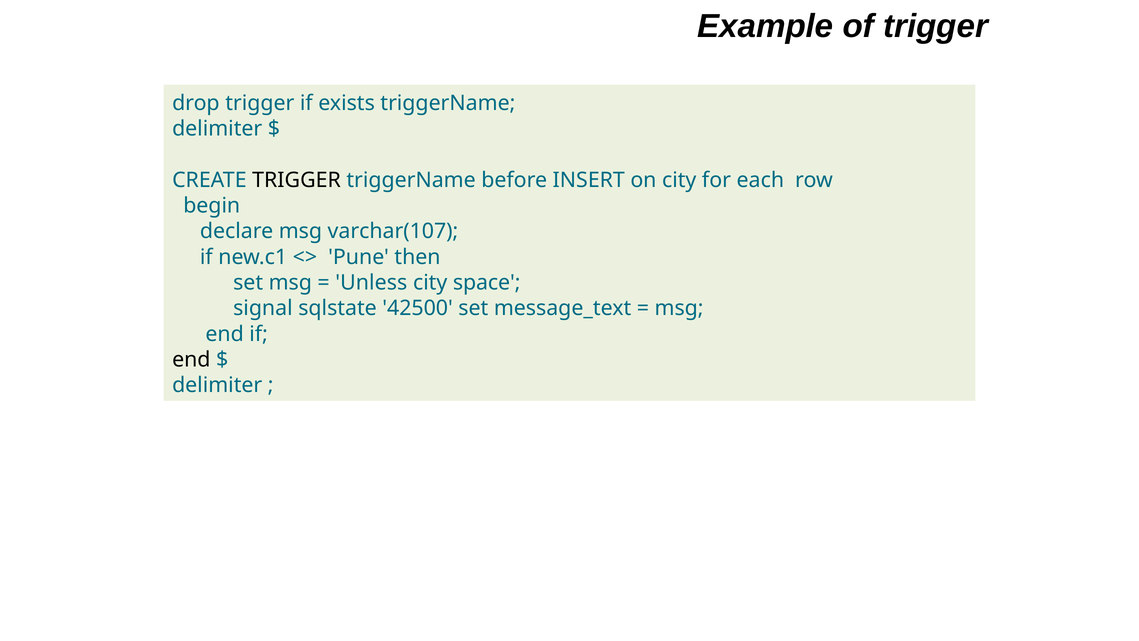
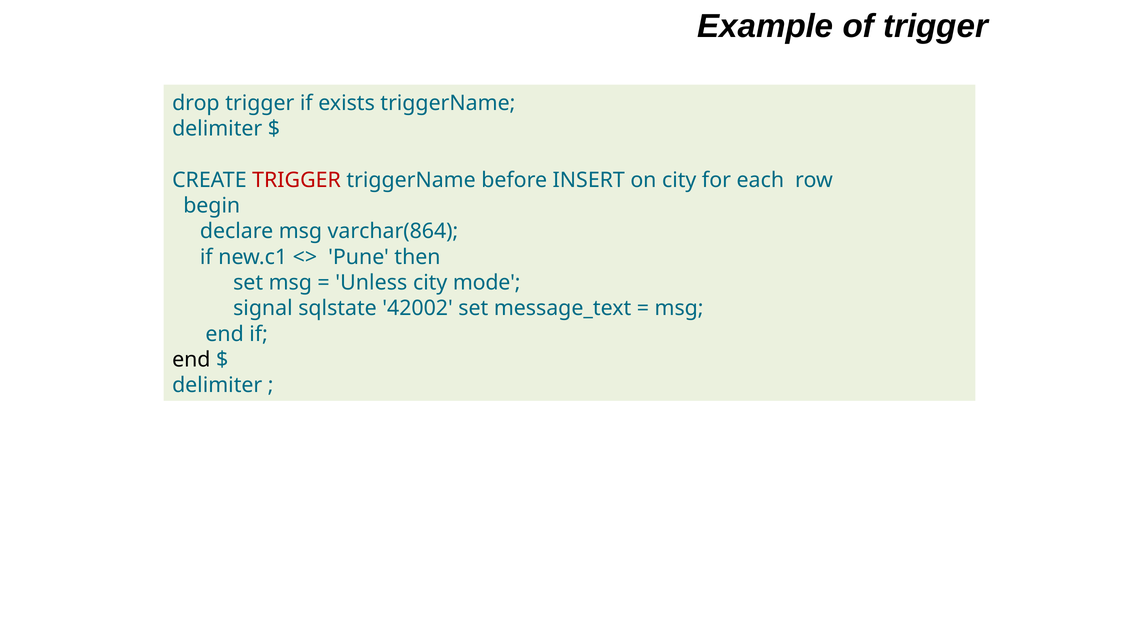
TRIGGER colour: black -> red (297, 180)
varchar(107: varchar(107 -> varchar(864 (393, 231)
space: space -> mode (487, 283)
42500: 42500 -> 42002 (418, 308)
